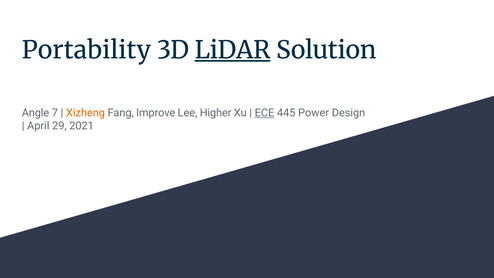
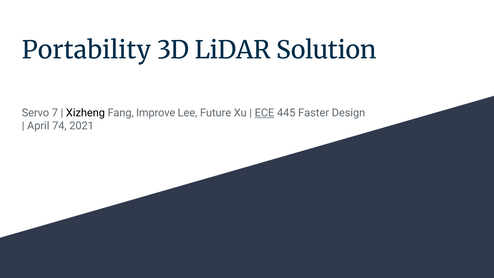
LiDAR underline: present -> none (233, 50)
Angle: Angle -> Servo (35, 113)
Xizheng colour: orange -> black (85, 113)
Higher: Higher -> Future (216, 113)
Power: Power -> Faster (314, 113)
29: 29 -> 74 (59, 126)
